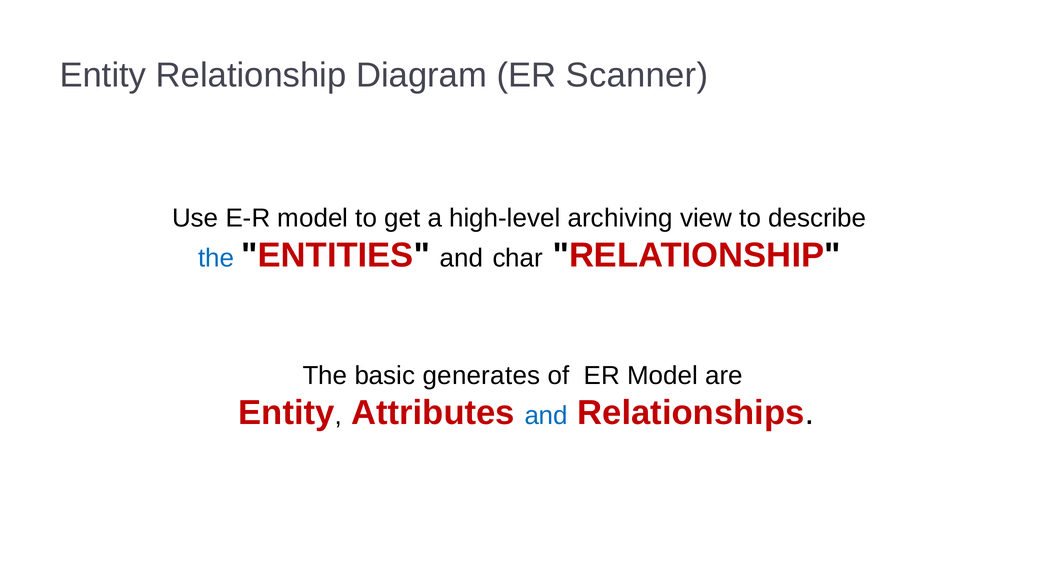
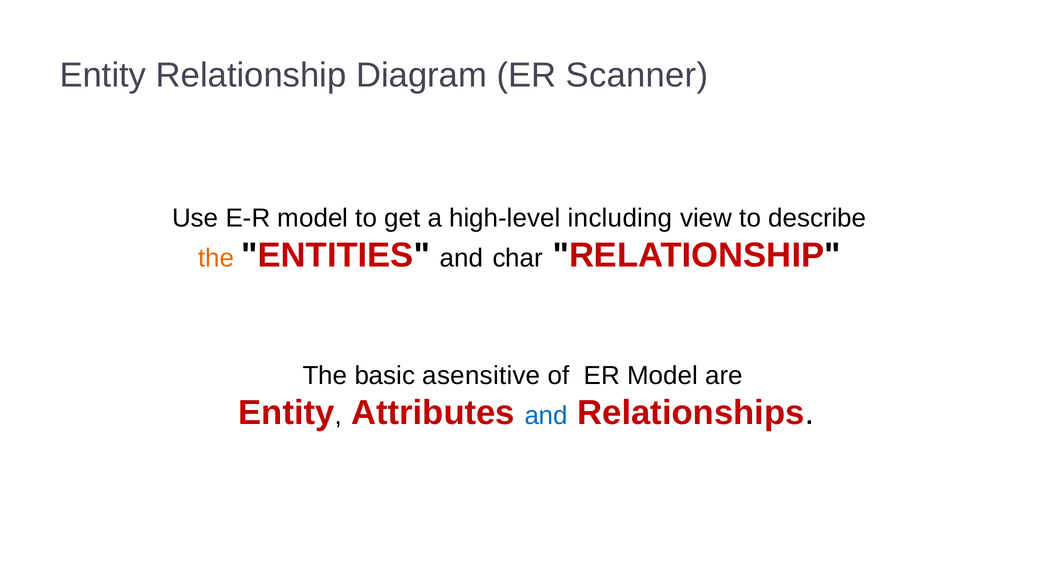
archiving: archiving -> including (620, 218)
the colour: blue -> orange (216, 258)
generates: generates -> asensitive (481, 375)
